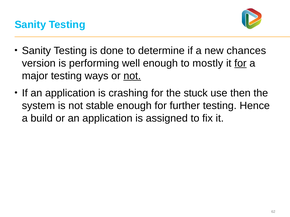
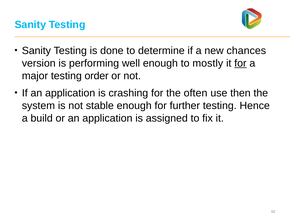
ways: ways -> order (97, 76)
not underline: present -> none (132, 76)
stuck: stuck -> often (196, 93)
